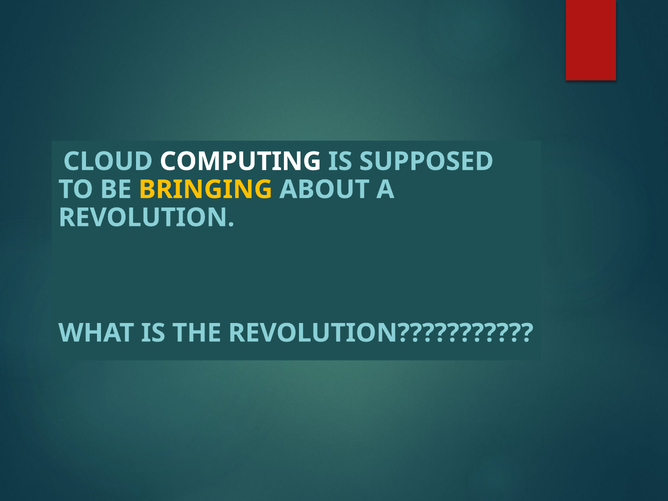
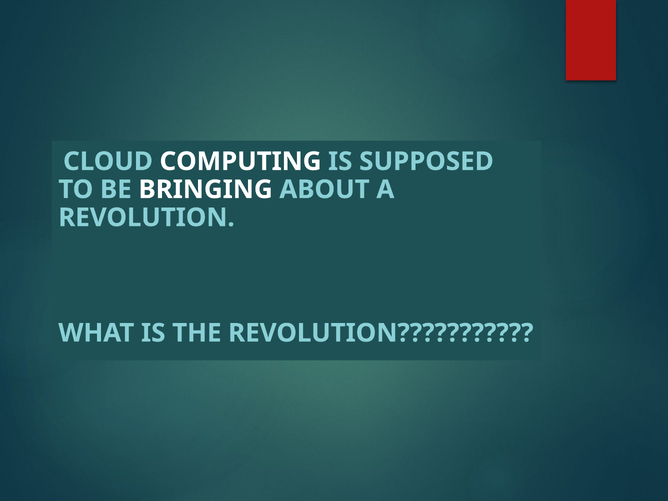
BRINGING colour: yellow -> white (206, 190)
